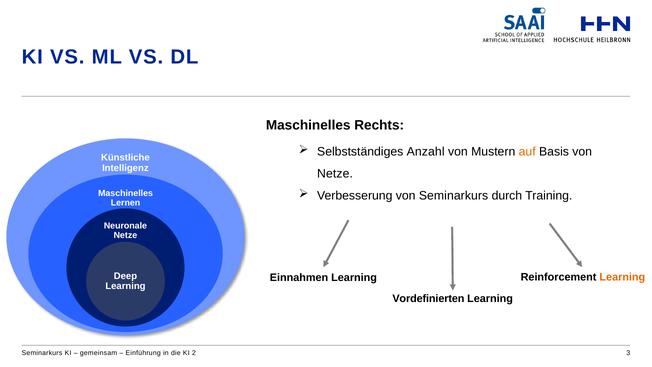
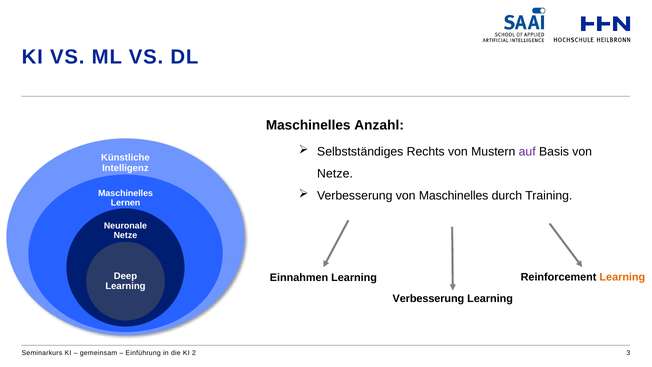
Rechts: Rechts -> Anzahl (379, 125)
Anzahl: Anzahl -> Rechts (426, 152)
auf colour: orange -> purple (527, 152)
von Seminarkurs: Seminarkurs -> Maschinelles (454, 196)
Vordefinierten: Vordefinierten -> Verbesserung (428, 299)
